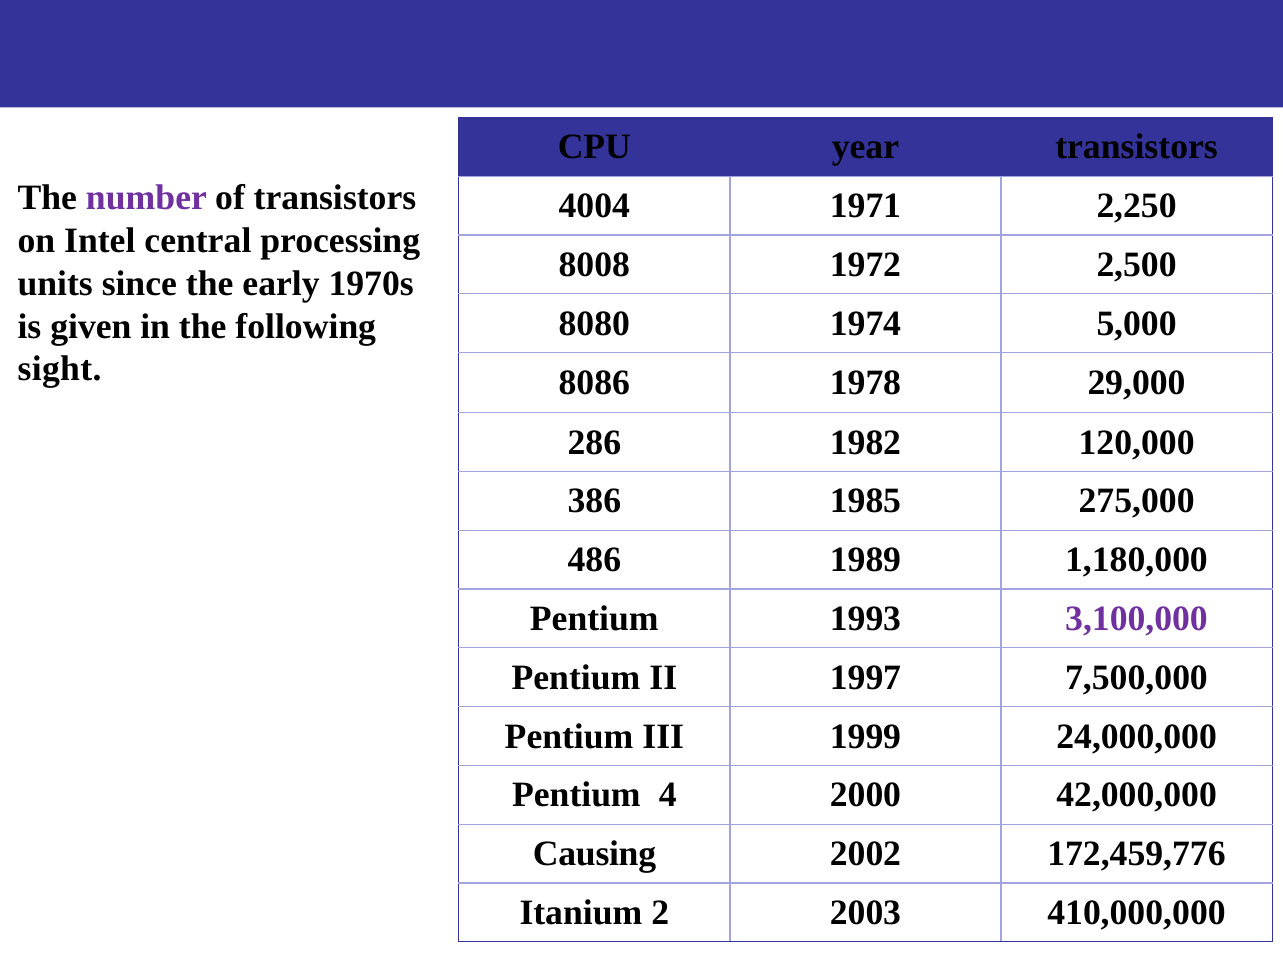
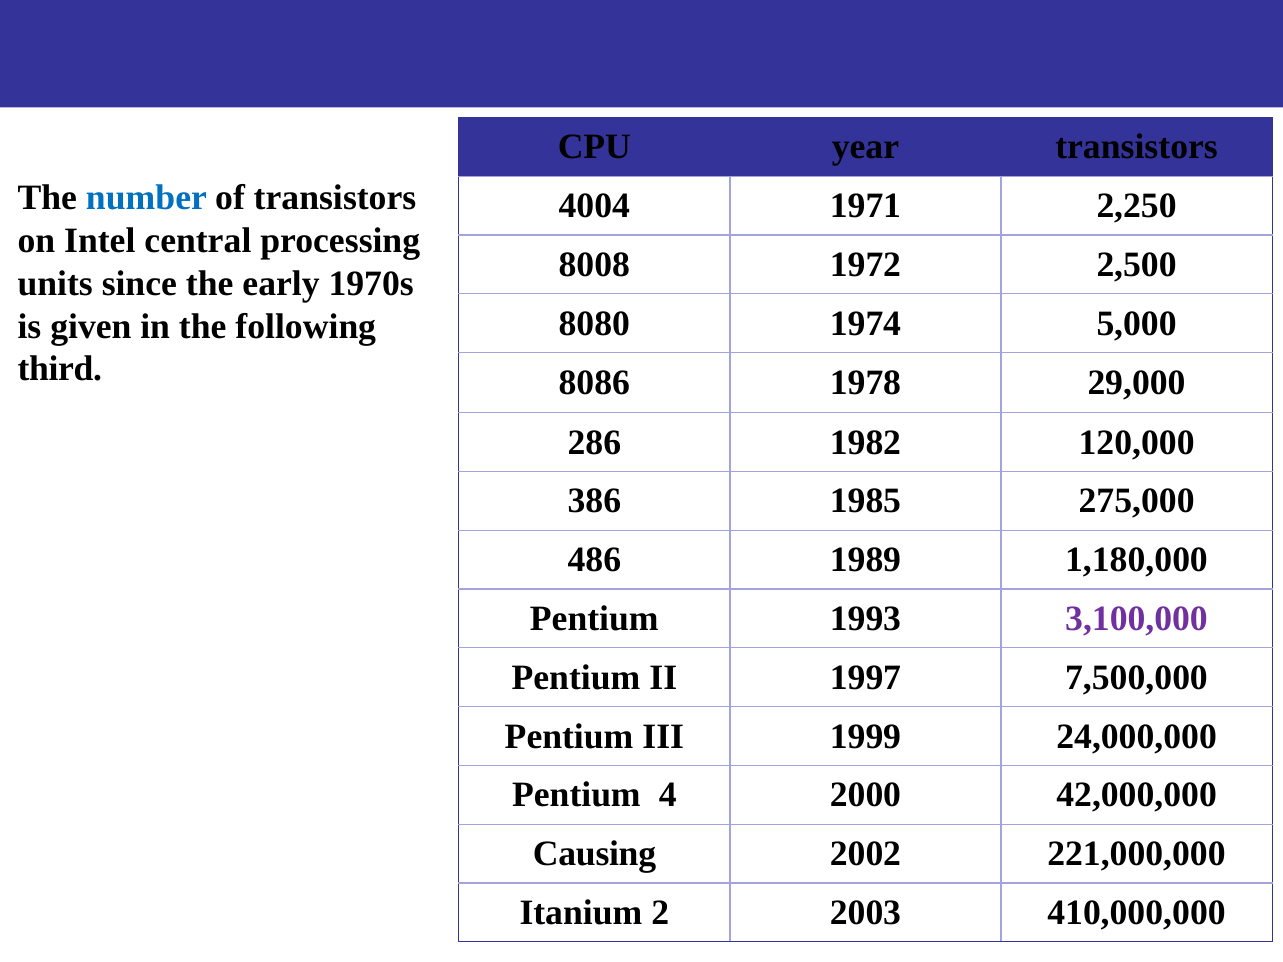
number colour: purple -> blue (146, 198)
sight: sight -> third (60, 369)
172,459,776: 172,459,776 -> 221,000,000 (1136, 854)
